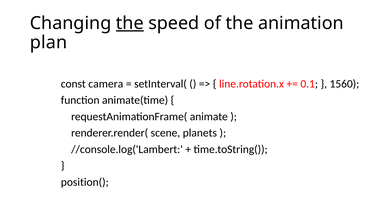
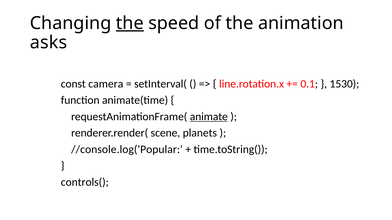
plan: plan -> asks (49, 43)
1560: 1560 -> 1530 (344, 84)
animate underline: none -> present (209, 117)
//console.log('Lambert: //console.log('Lambert -> //console.log('Popular (127, 150)
position(: position( -> controls( (85, 183)
